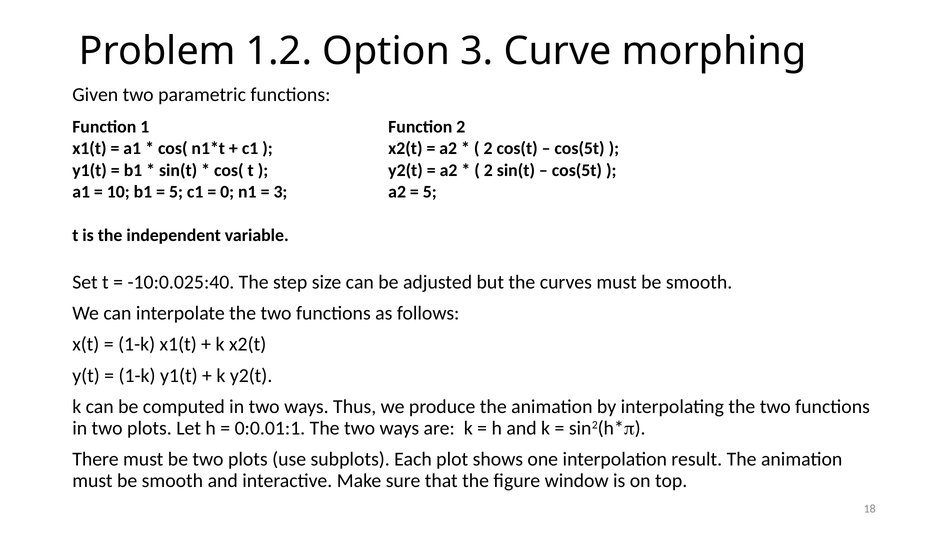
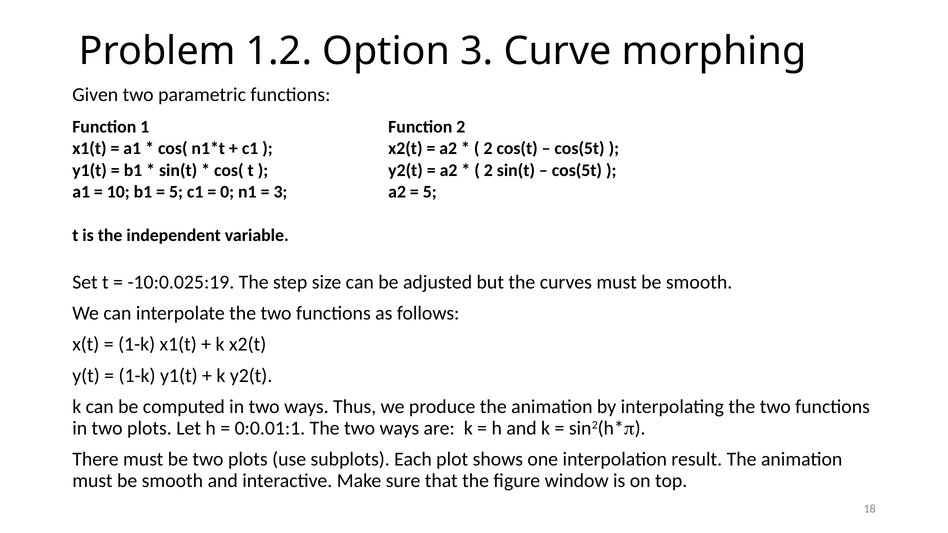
-10:0.025:40: -10:0.025:40 -> -10:0.025:19 (181, 282)
